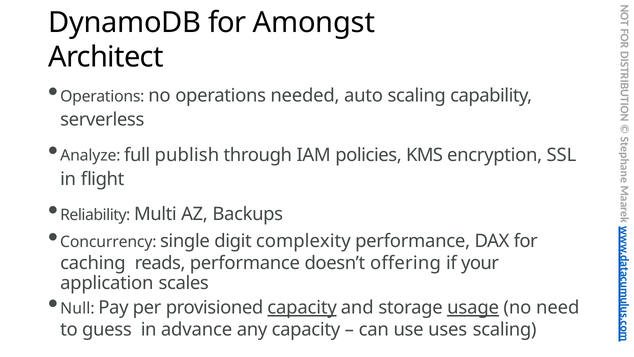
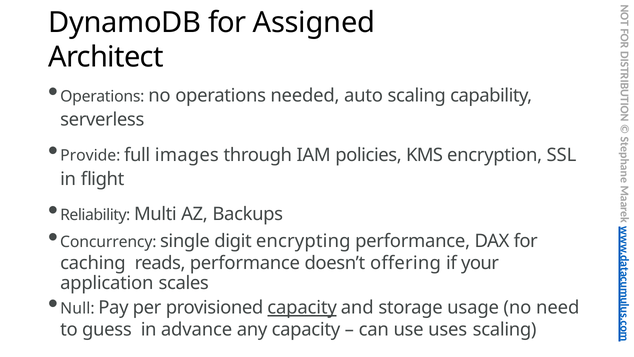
Amongst: Amongst -> Assigned (314, 22)
Analyze: Analyze -> Provide (90, 155)
publish: publish -> images (187, 155)
complexity: complexity -> encrypting (303, 241)
usage underline: present -> none (473, 307)
